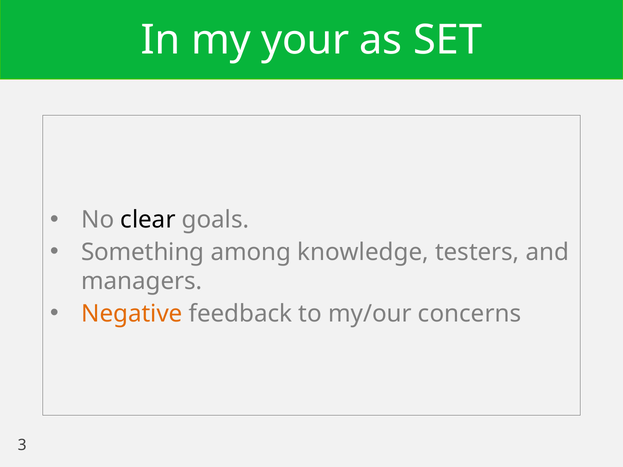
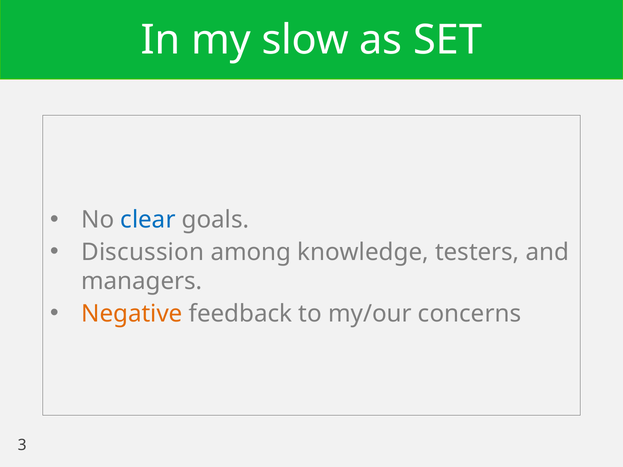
your: your -> slow (305, 40)
clear colour: black -> blue (148, 220)
Something: Something -> Discussion (143, 252)
